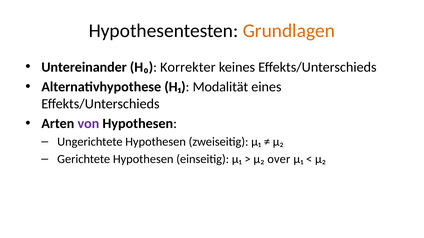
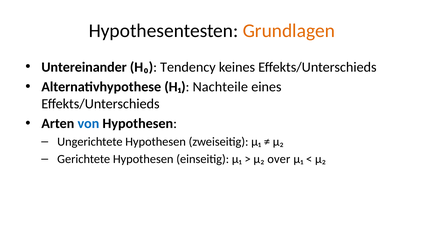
Korrekter: Korrekter -> Tendency (188, 67)
Modalität: Modalität -> Nachteile (220, 87)
von colour: purple -> blue (88, 124)
